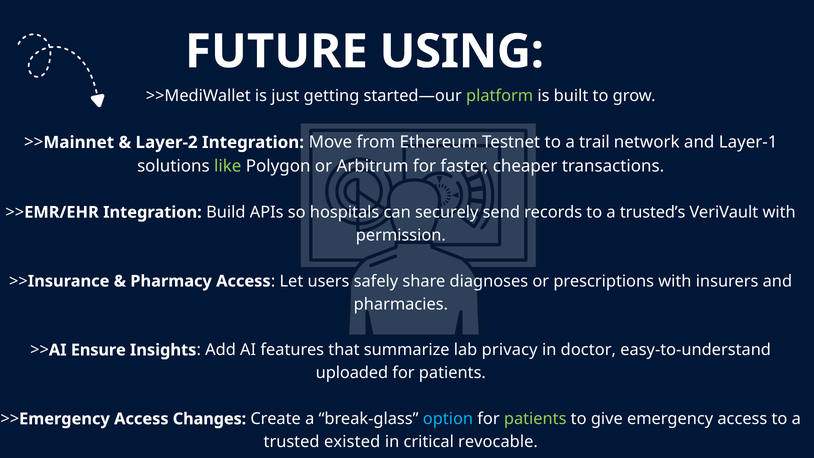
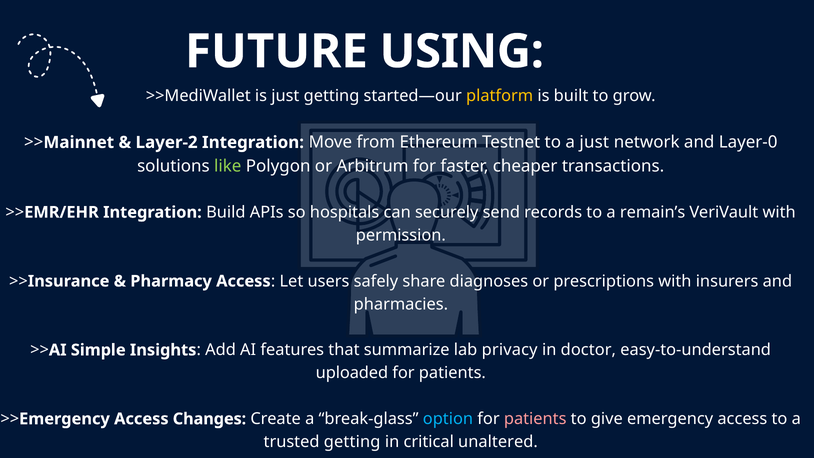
platform colour: light green -> yellow (500, 96)
a trail: trail -> just (594, 142)
Layer-1: Layer-1 -> Layer-0 (748, 142)
trusted’s: trusted’s -> remain’s (653, 212)
Ensure: Ensure -> Simple (98, 350)
patients colour: light green -> pink (535, 419)
trusted existed: existed -> getting (352, 442)
revocable: revocable -> unaltered (498, 442)
